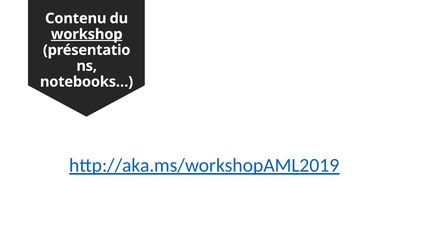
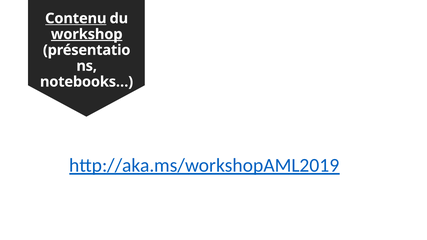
Contenu underline: none -> present (76, 18)
